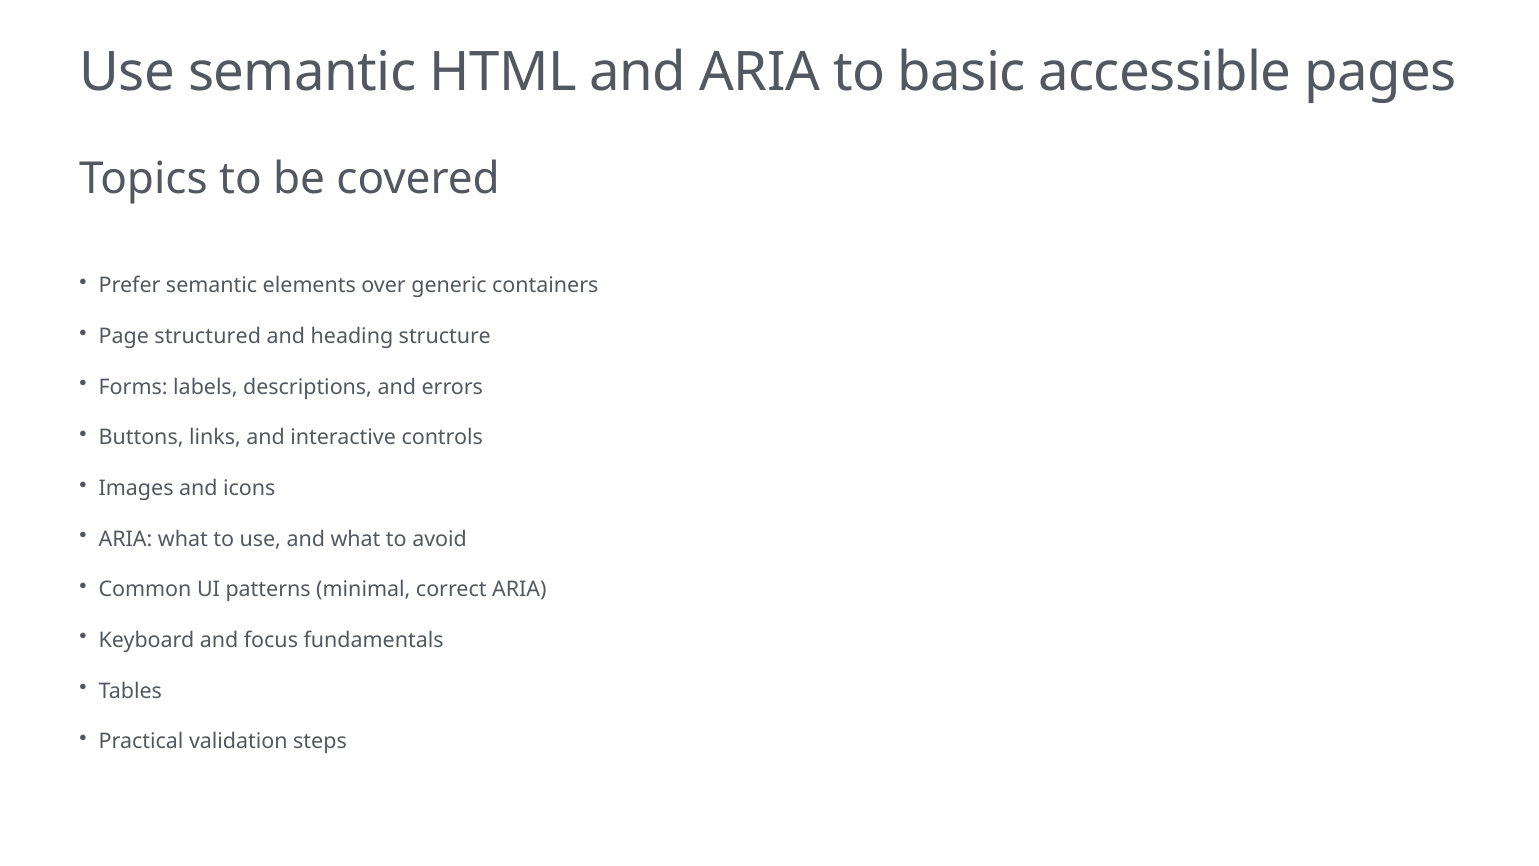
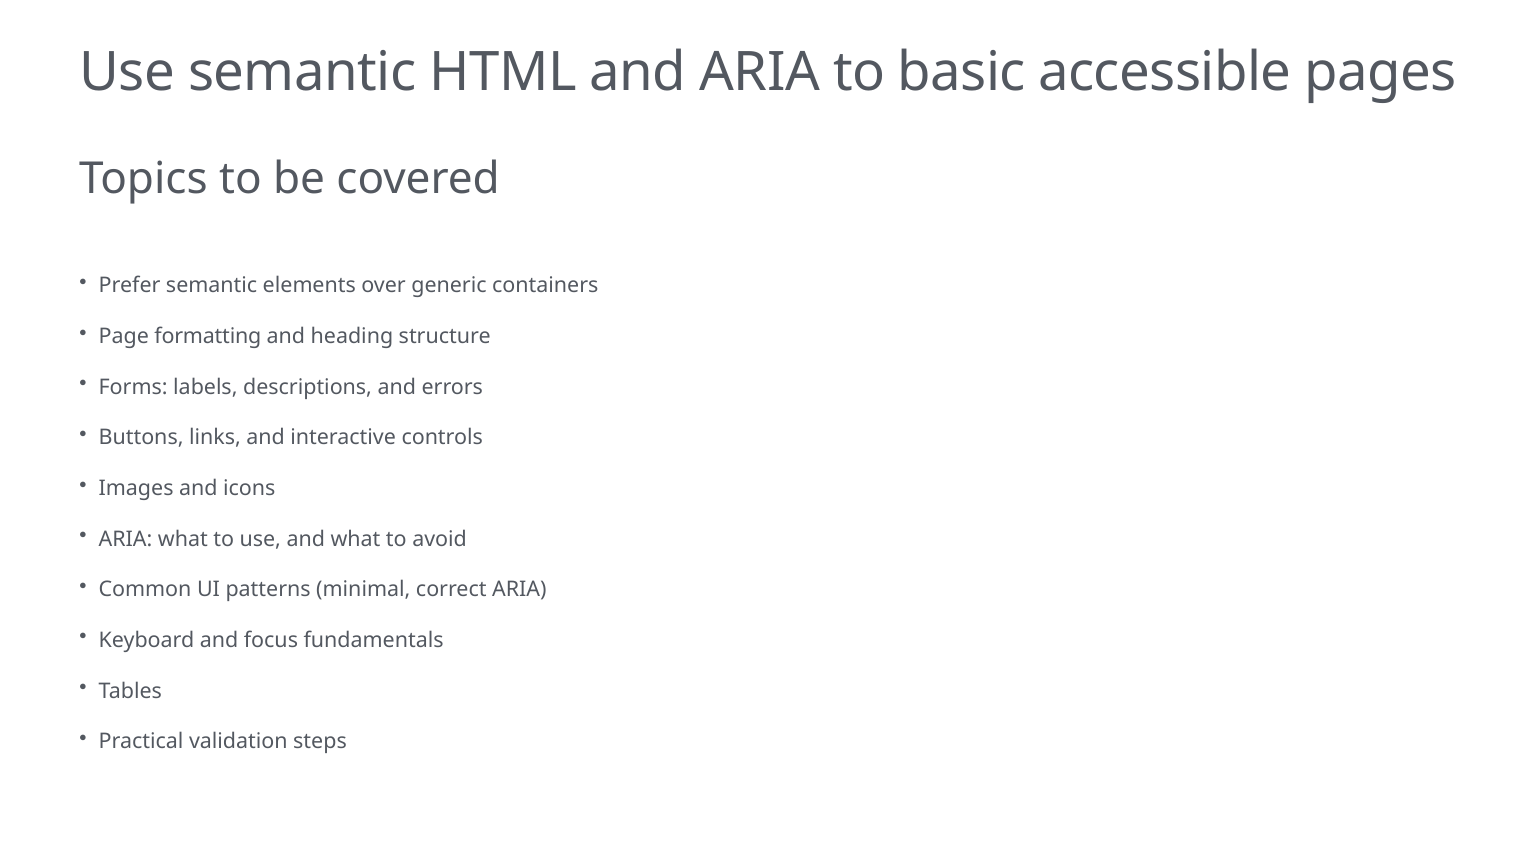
structured: structured -> formatting (208, 336)
